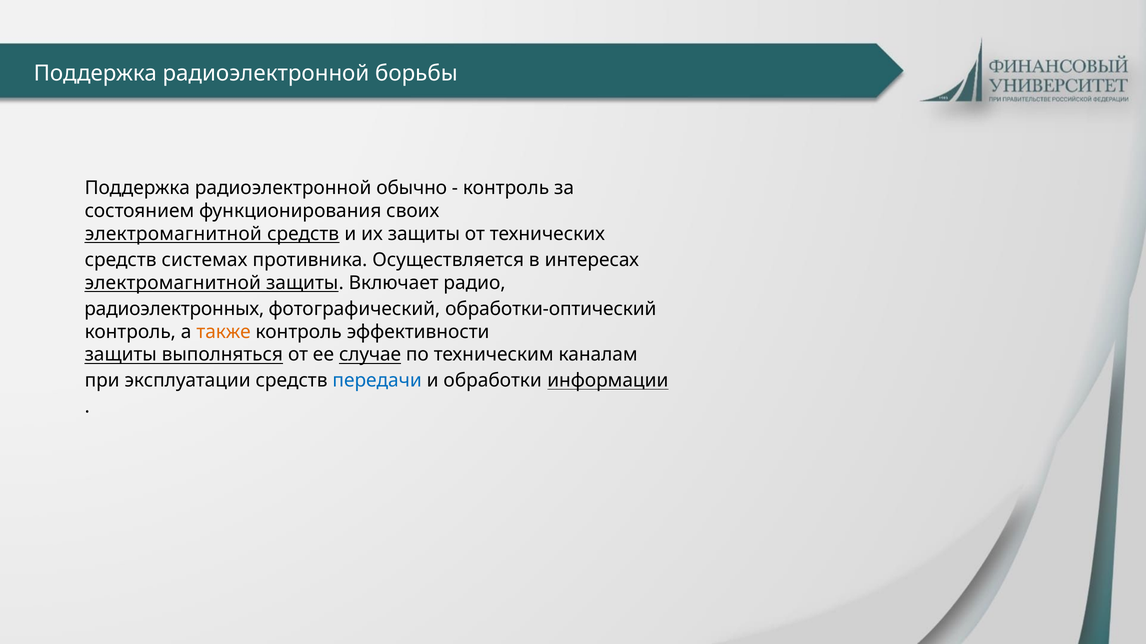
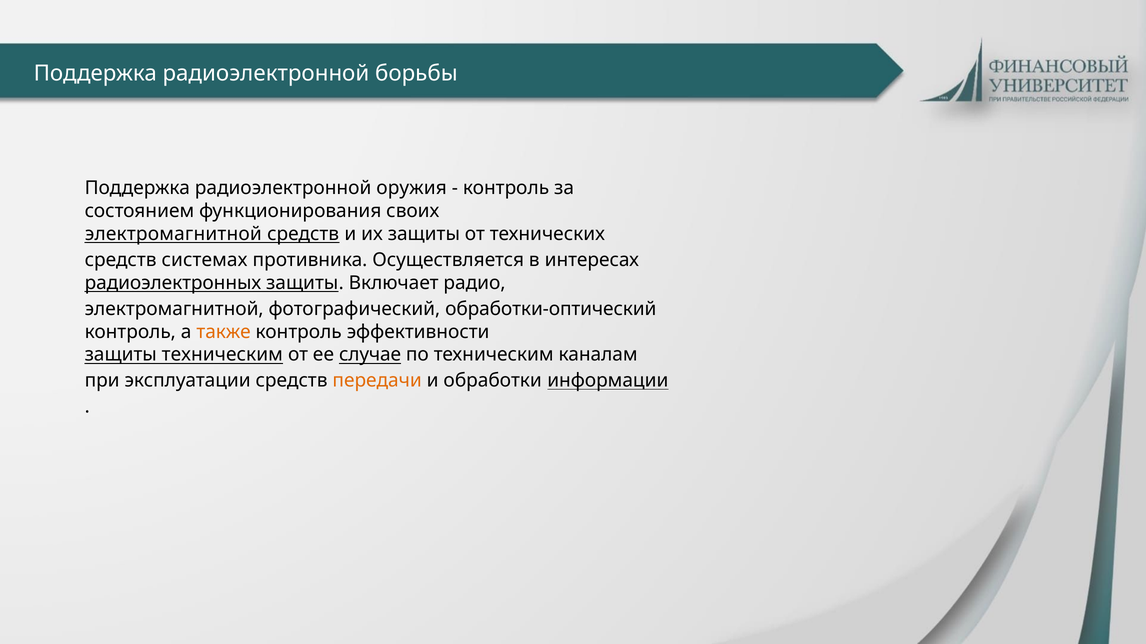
обычно: обычно -> оружия (412, 188)
электромагнитной: электромагнитной -> радиоэлектронных (173, 283)
радиоэлектронных: радиоэлектронных -> электромагнитной (174, 309)
защиты выполняться: выполняться -> техническим (222, 355)
передачи colour: blue -> orange (377, 381)
